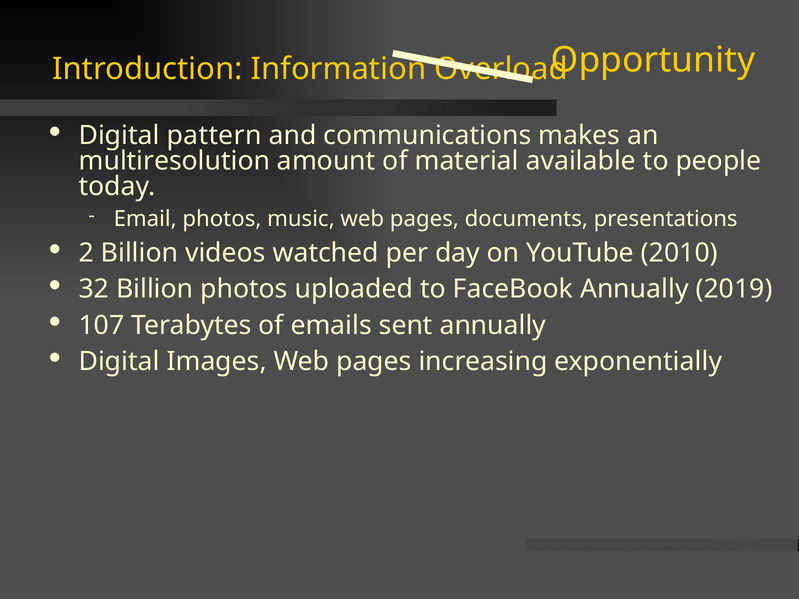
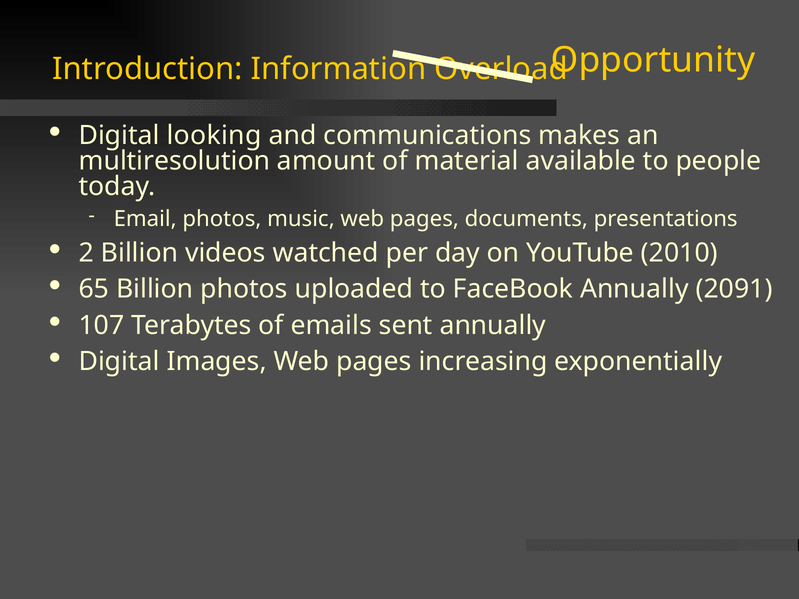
pattern: pattern -> looking (214, 135)
32: 32 -> 65 (94, 289)
2019: 2019 -> 2091 (734, 289)
